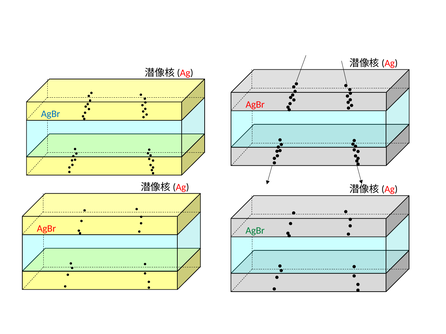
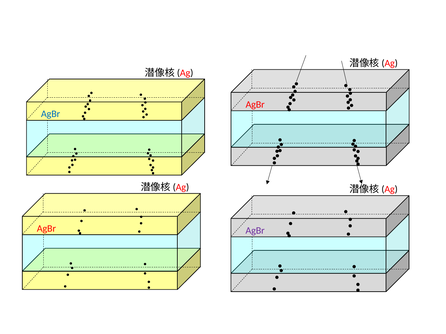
AgBr colour: green -> purple (255, 231)
